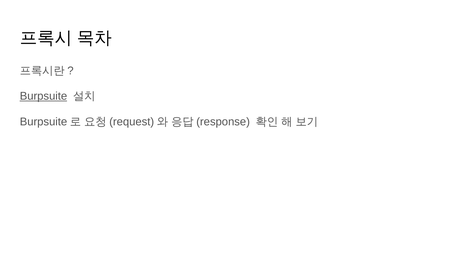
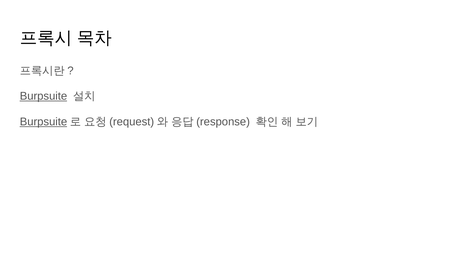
Burpsuite underline: none -> present (43, 122)
